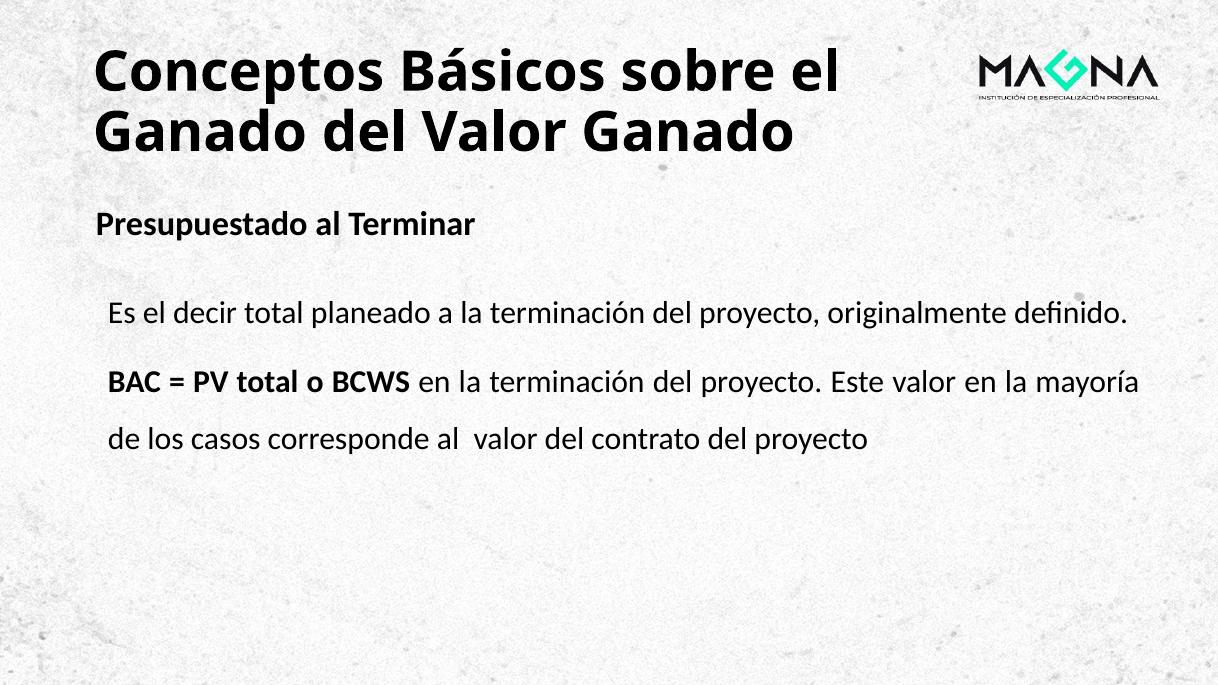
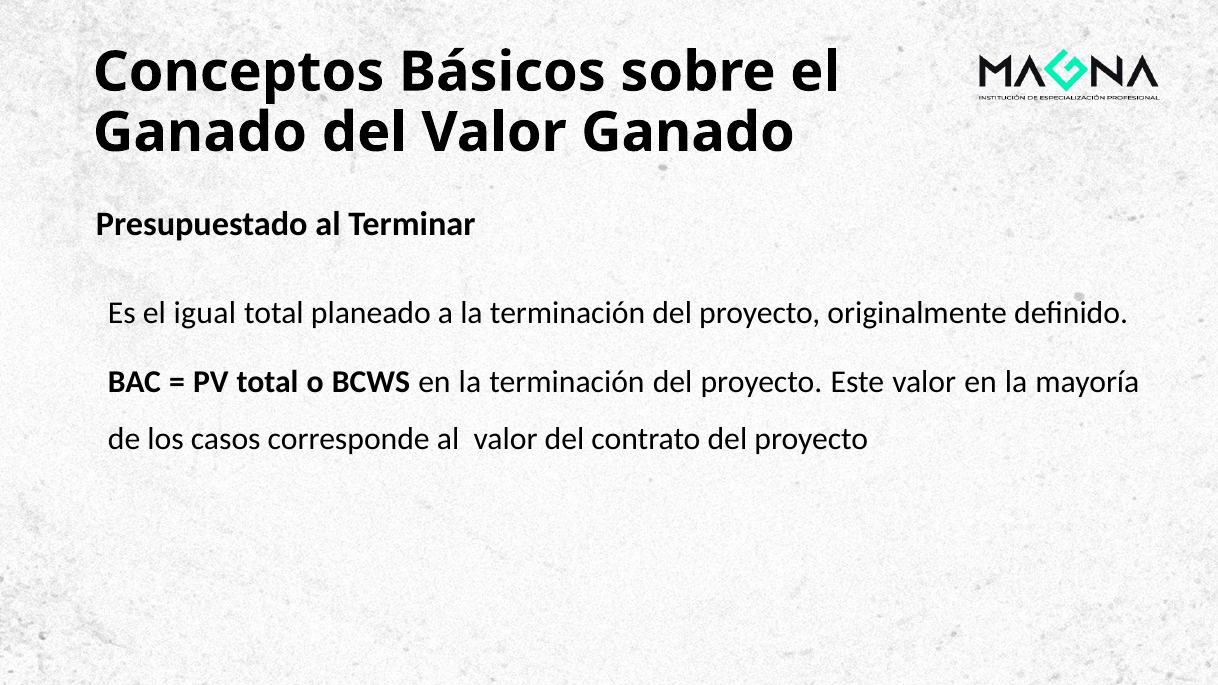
decir: decir -> igual (205, 313)
